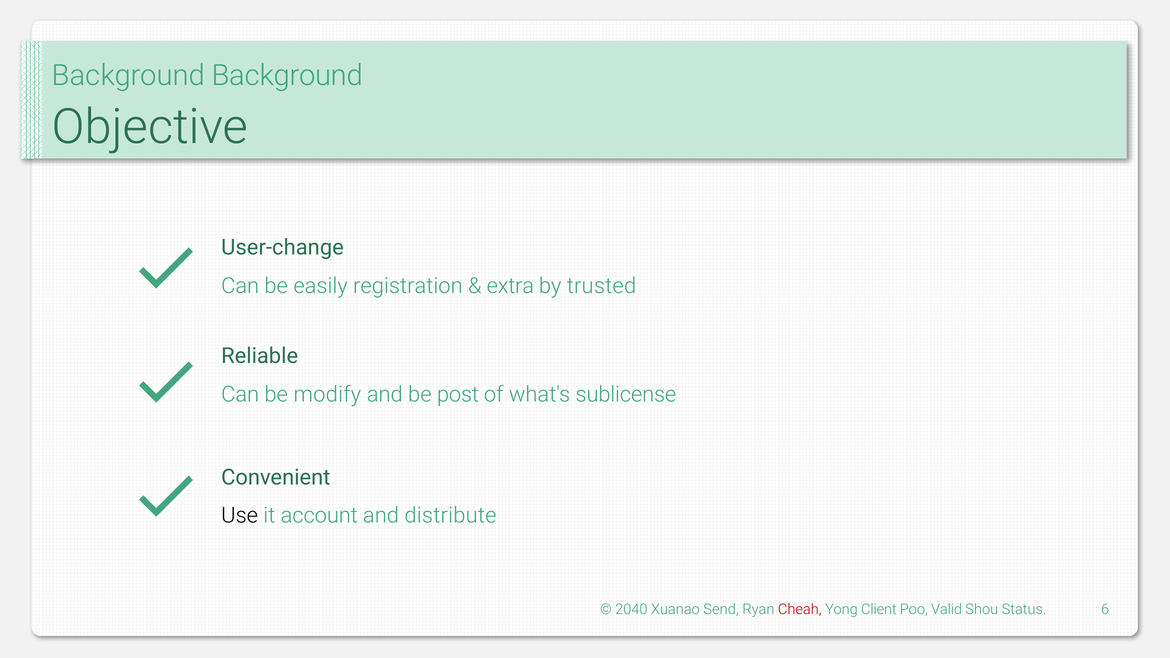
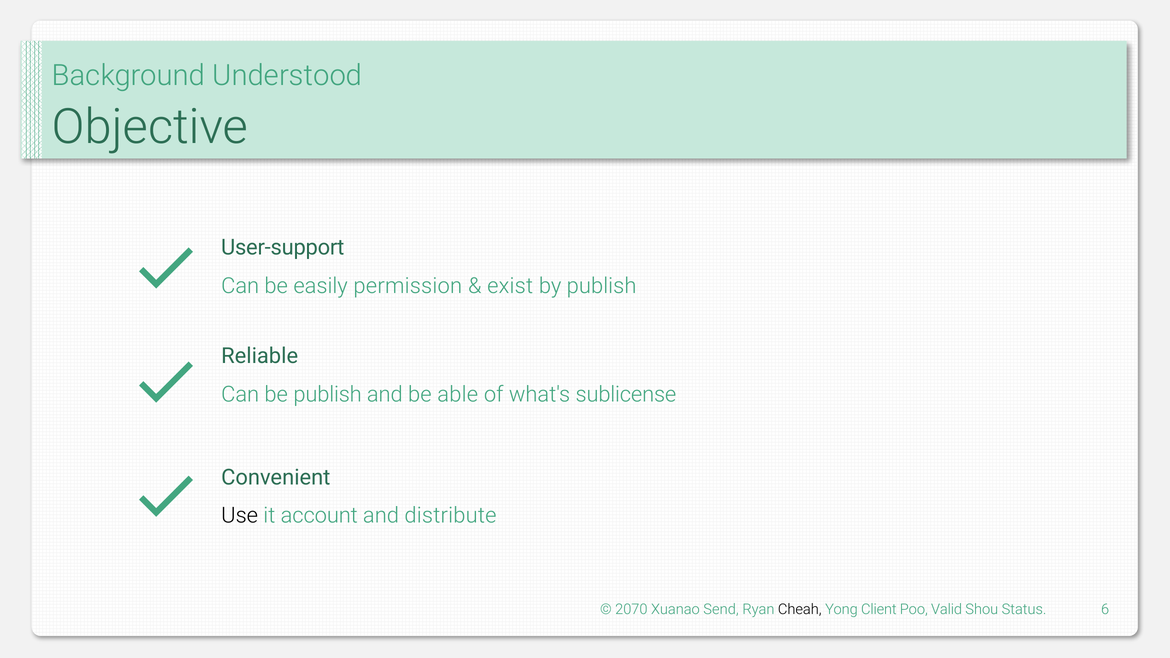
Background Background: Background -> Understood (287, 75)
User-change: User-change -> User-support (283, 248)
registration: registration -> permission (408, 286)
extra: extra -> exist (510, 286)
by trusted: trusted -> publish (602, 286)
be modify: modify -> publish (328, 395)
post: post -> able (458, 395)
2040: 2040 -> 2070 (631, 609)
Cheah colour: red -> black (800, 609)
